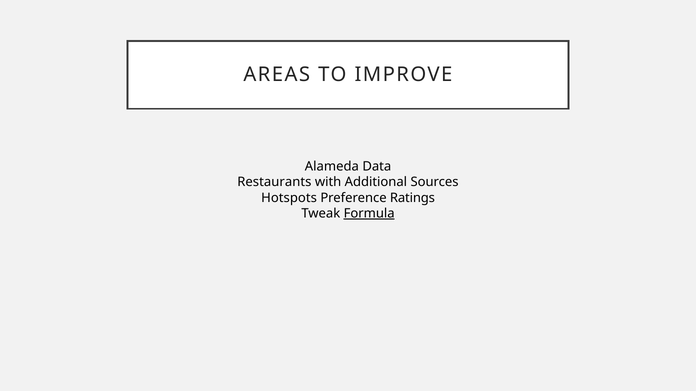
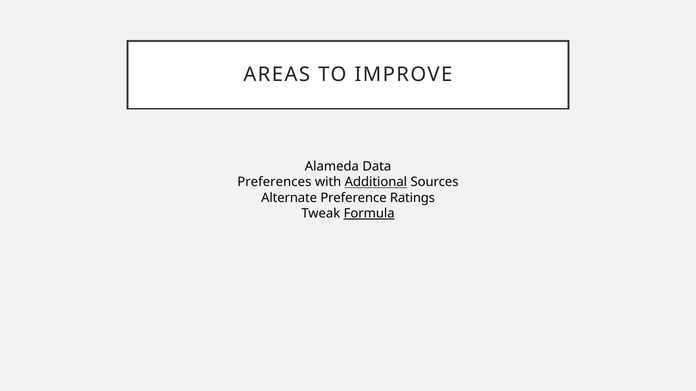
Restaurants: Restaurants -> Preferences (274, 182)
Additional underline: none -> present (376, 182)
Hotspots: Hotspots -> Alternate (289, 198)
